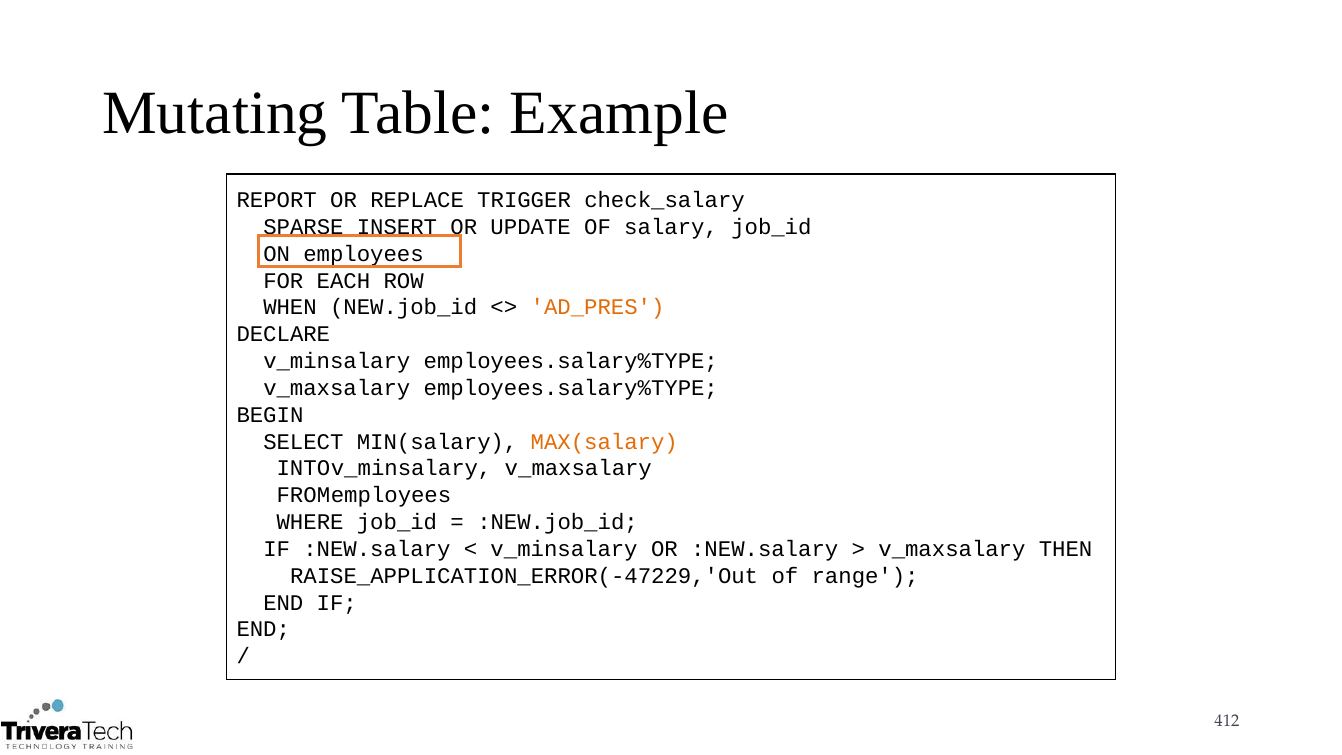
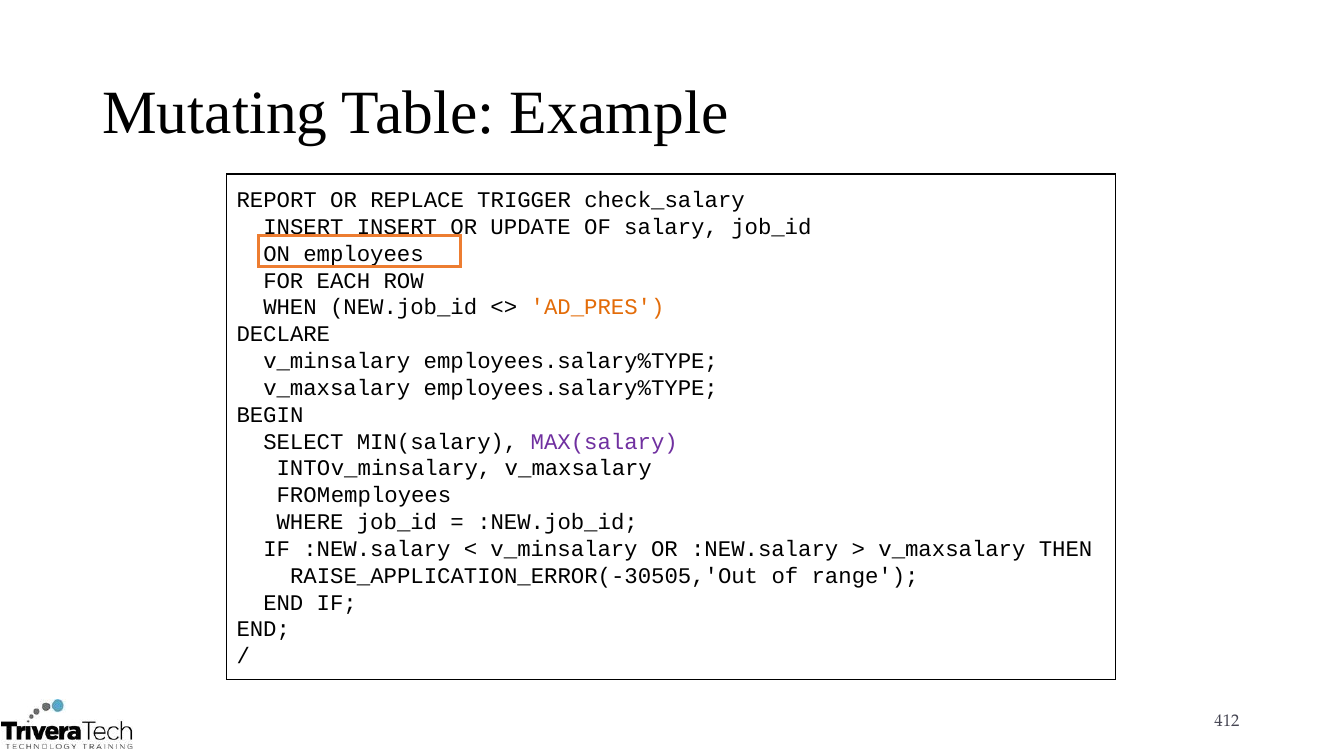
SPARSE: SPARSE -> INSERT (303, 227)
MAX(salary colour: orange -> purple (604, 442)
RAISE_APPLICATION_ERROR(-47229,'Out: RAISE_APPLICATION_ERROR(-47229,'Out -> RAISE_APPLICATION_ERROR(-30505,'Out (524, 576)
